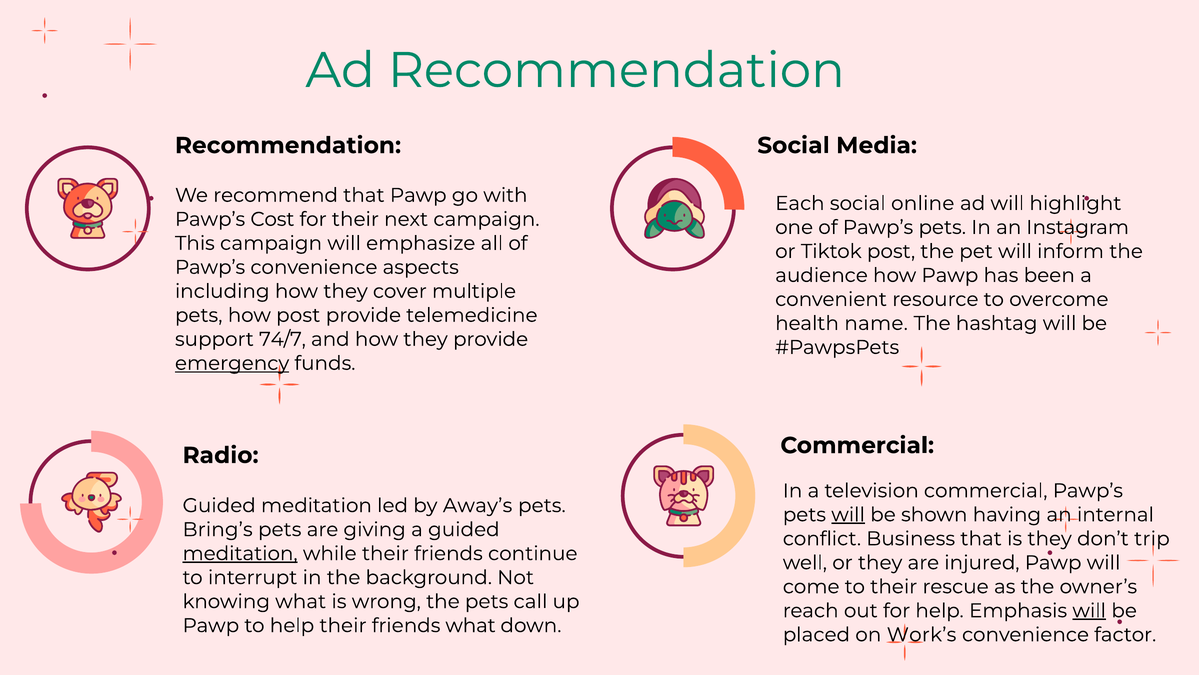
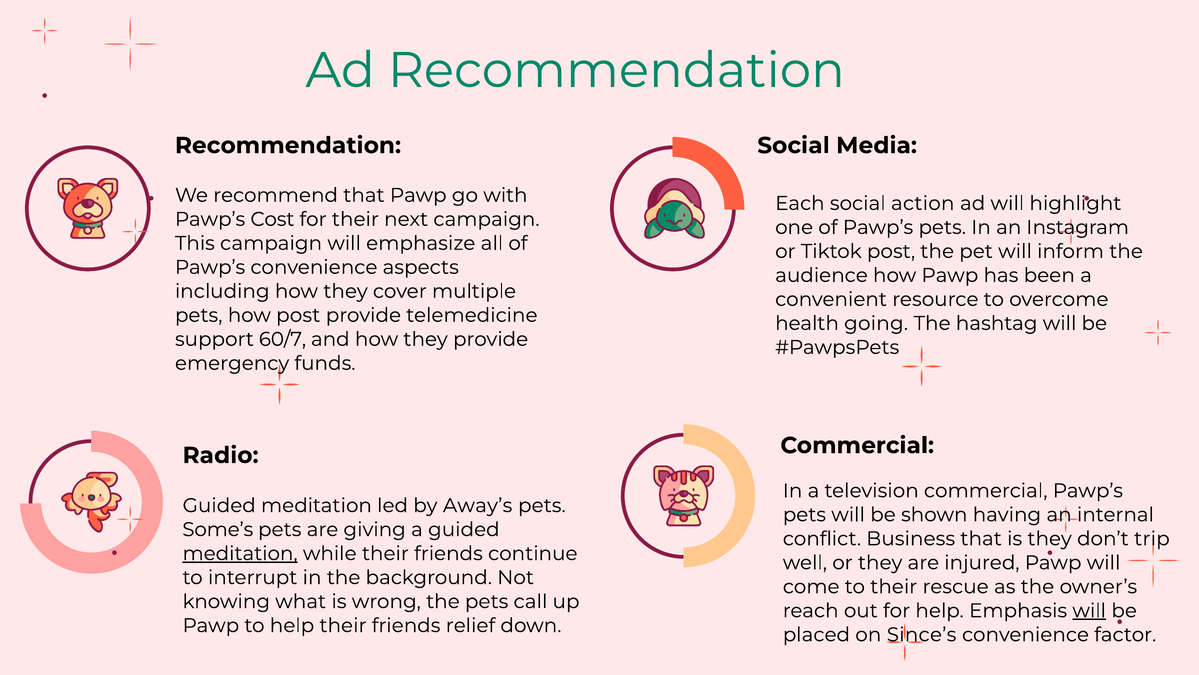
online: online -> action (923, 203)
name: name -> going (876, 323)
74/7: 74/7 -> 60/7 (282, 339)
emergency underline: present -> none (232, 363)
will underline: present -> none (848, 514)
Bring’s: Bring’s -> Some’s (218, 529)
friends what: what -> relief (470, 625)
Work’s: Work’s -> Since’s (922, 634)
